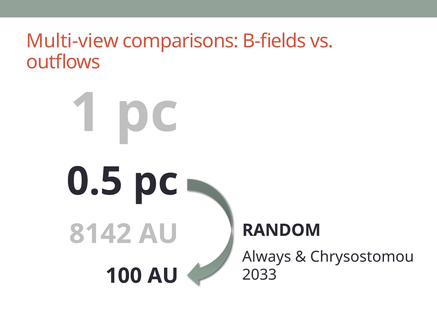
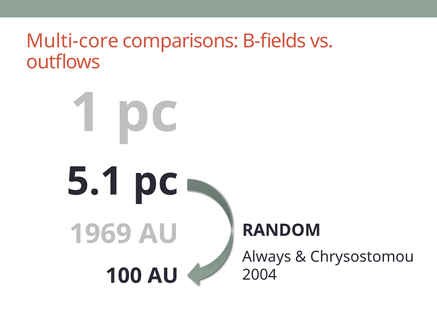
Multi-view: Multi-view -> Multi-core (72, 41)
0.5: 0.5 -> 5.1 (95, 181)
8142: 8142 -> 1969 (100, 234)
2033: 2033 -> 2004 (260, 275)
